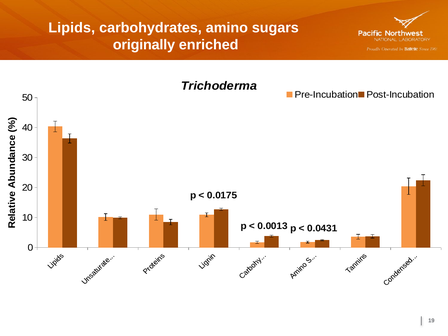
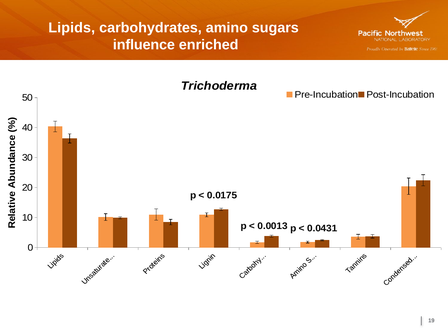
originally: originally -> influence (144, 45)
